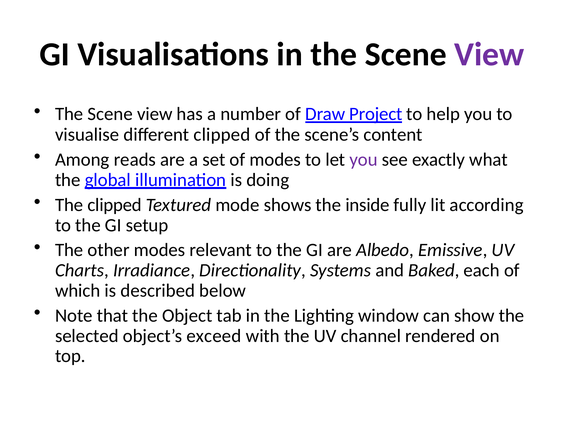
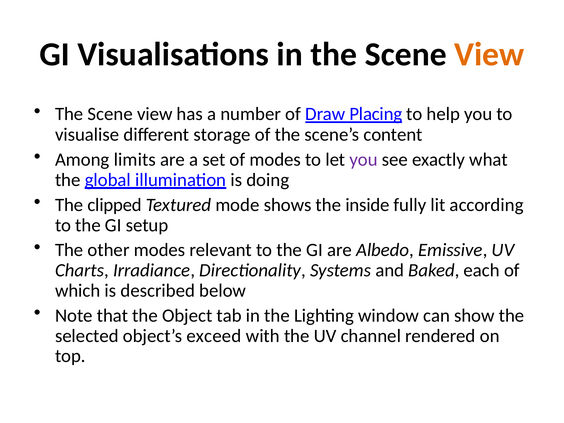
View colour: purple -> orange (489, 55)
Project: Project -> Placing (376, 114)
different clipped: clipped -> storage (222, 135)
reads: reads -> limits (135, 160)
